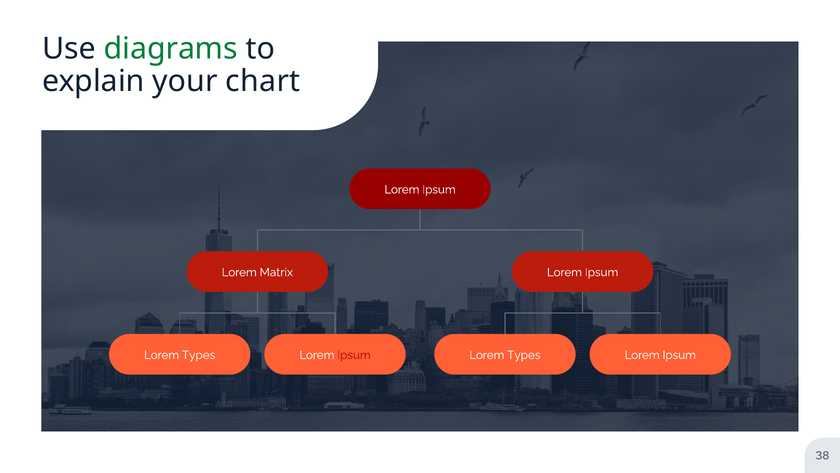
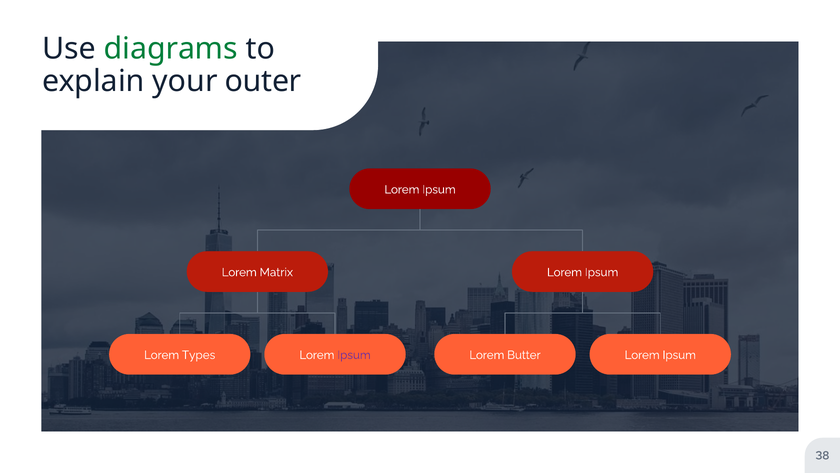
chart: chart -> outer (263, 81)
Ipsum colour: red -> purple (354, 355)
Types: Types -> Butter (524, 355)
